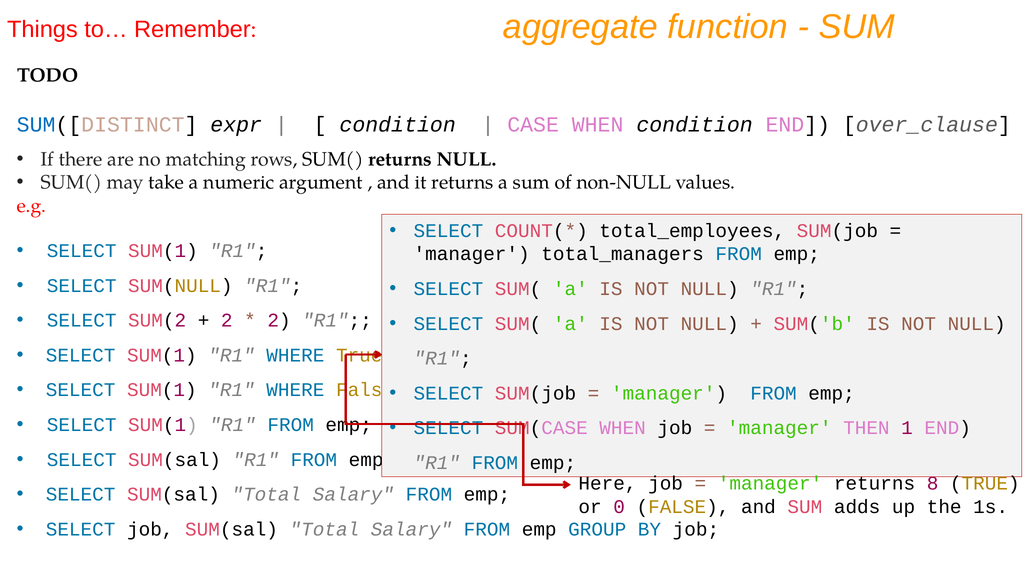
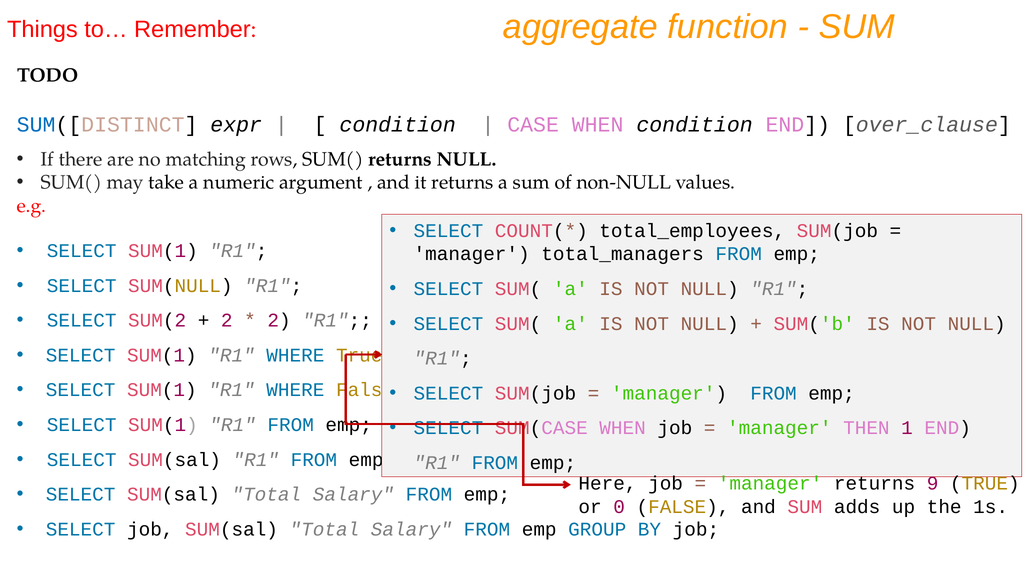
8: 8 -> 9 (933, 484)
